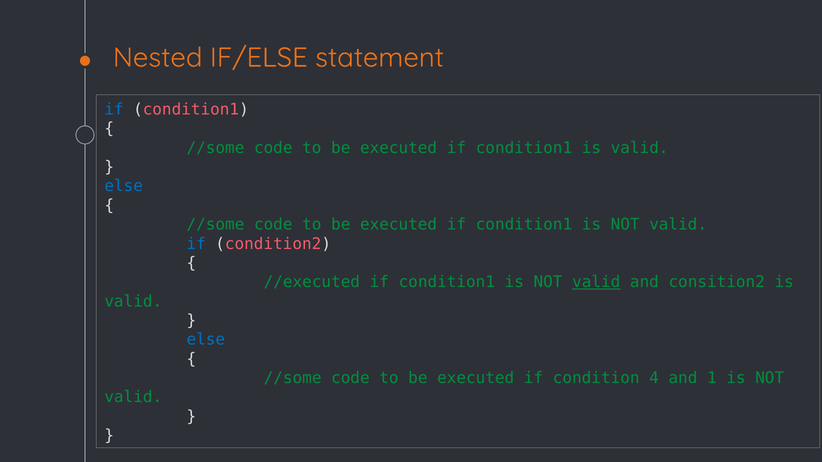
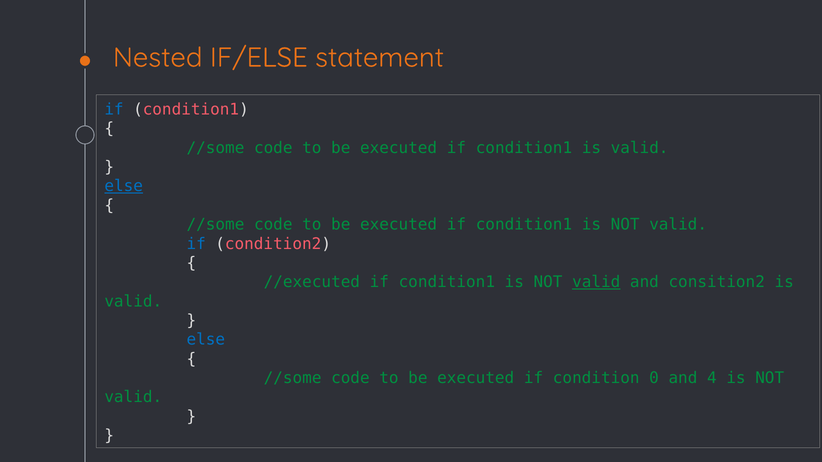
else underline: none -> present (124, 186)
4: 4 -> 0 (654, 378)
1: 1 -> 4 (712, 378)
